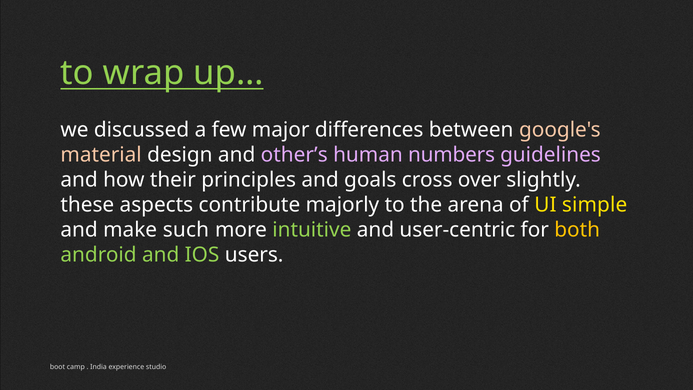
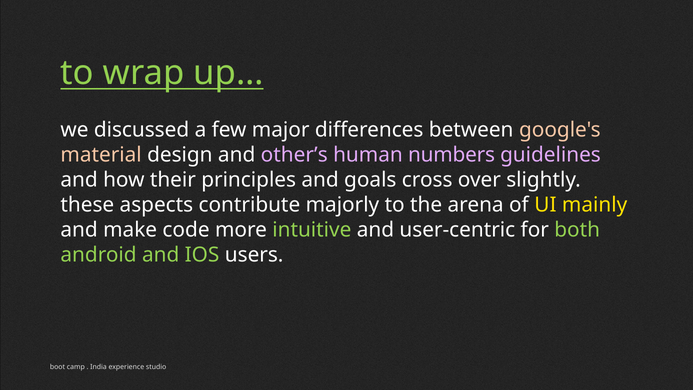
simple: simple -> mainly (595, 205)
such: such -> code (186, 230)
both colour: yellow -> light green (577, 230)
